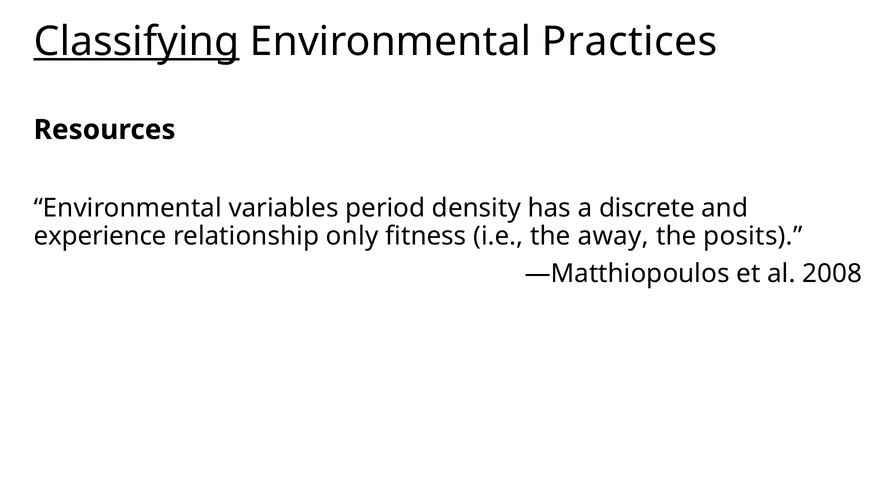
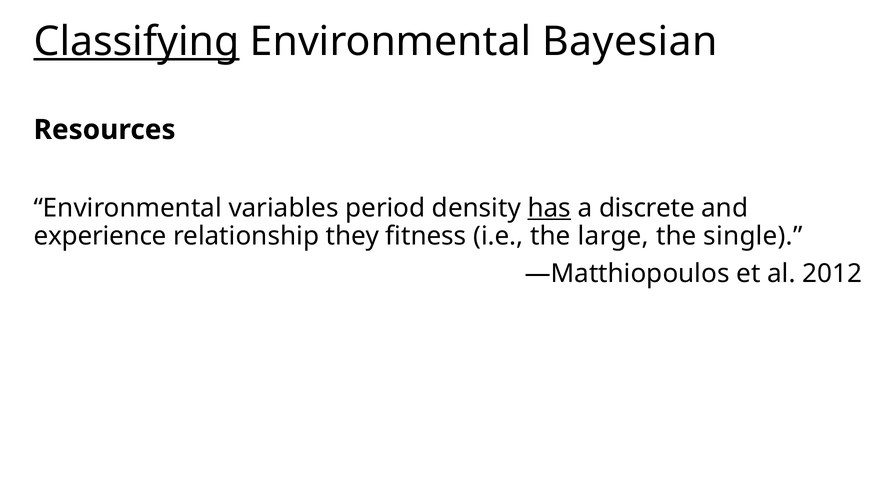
Practices: Practices -> Bayesian (630, 42)
has underline: none -> present (549, 208)
only: only -> they (352, 236)
away: away -> large (613, 236)
posits: posits -> single (753, 236)
2008: 2008 -> 2012 (832, 274)
